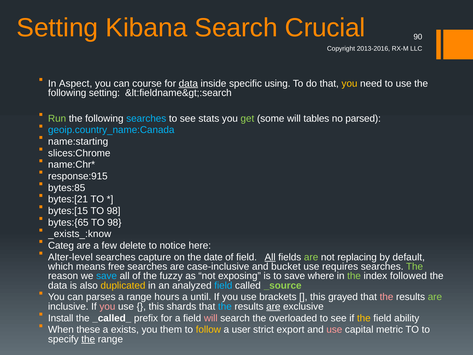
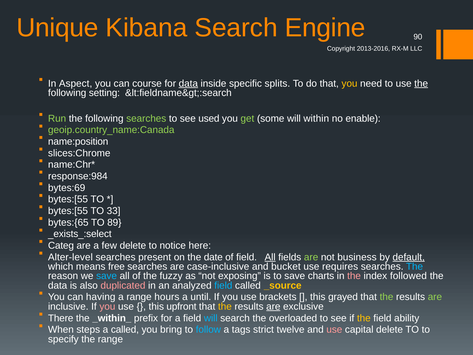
Setting: Setting -> Unique (58, 28)
Crucial: Crucial -> Engine (325, 28)
using: using -> splits (277, 83)
the underline: none -> present (421, 83)
searches colour: light blue -> light green (146, 118)
stats: stats -> used (209, 118)
tables: tables -> within (316, 118)
parsed: parsed -> enable (363, 118)
geoip.country_name:Canada colour: light blue -> light green (111, 130)
name:starting: name:starting -> name:position (78, 141)
response:915: response:915 -> response:984 (78, 176)
bytes:85: bytes:85 -> bytes:69 (67, 188)
bytes:[21: bytes:[21 -> bytes:[55 (68, 199)
bytes:[15: bytes:[15 -> bytes:[55 (68, 211)
98: 98 -> 33 (114, 211)
bytes:{65 TO 98: 98 -> 89 (114, 222)
_exists_:know: _exists_:know -> _exists_:select (80, 234)
capture: capture -> present (155, 257)
replacing: replacing -> business (357, 257)
default underline: none -> present (409, 257)
The colour: light green -> light blue (415, 266)
where: where -> charts (321, 276)
the colour: light green -> pink (354, 276)
duplicated colour: yellow -> pink (123, 285)
_source colour: light green -> yellow (283, 285)
parses: parses -> having (101, 297)
the colour: pink -> light green (387, 297)
shards: shards -> upfront (182, 306)
the colour: light blue -> yellow (225, 306)
Install: Install -> There (61, 318)
_called_: _called_ -> _within_ (112, 318)
will colour: pink -> light blue (211, 318)
these: these -> steps (88, 329)
a exists: exists -> called (125, 329)
them: them -> bring (171, 329)
follow colour: yellow -> light blue (208, 329)
user: user -> tags (241, 329)
export: export -> twelve (291, 329)
capital metric: metric -> delete (390, 329)
the underline: present -> none (88, 339)
